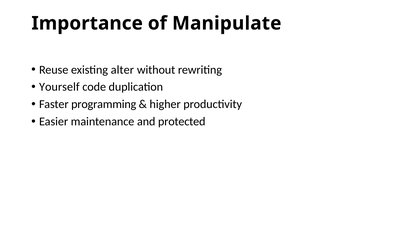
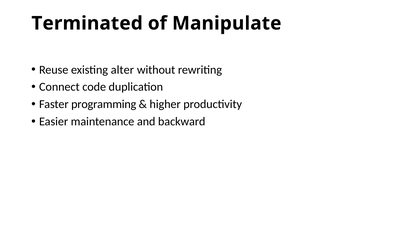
Importance: Importance -> Terminated (87, 23)
Yourself: Yourself -> Connect (59, 87)
protected: protected -> backward (182, 121)
